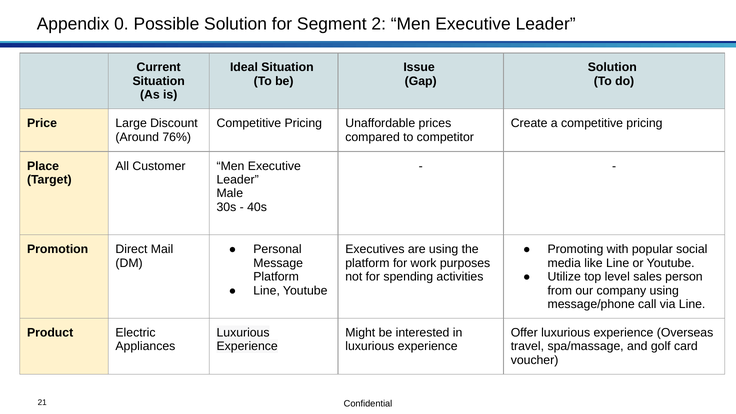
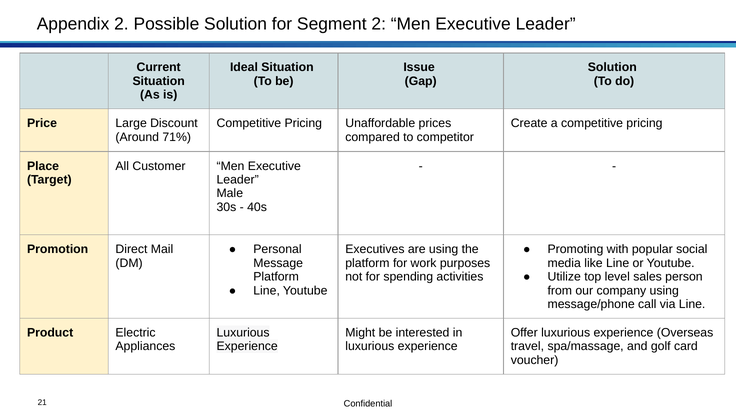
Appendix 0: 0 -> 2 (121, 24)
76%: 76% -> 71% (177, 137)
